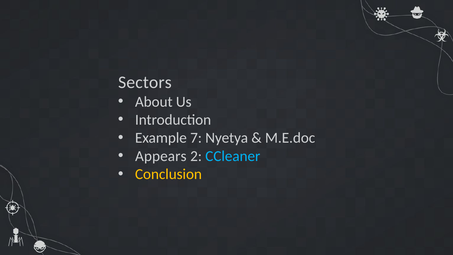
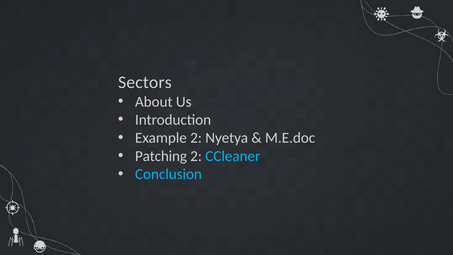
Example 7: 7 -> 2 (196, 138)
Appears: Appears -> Patching (161, 156)
Conclusion colour: yellow -> light blue (168, 174)
